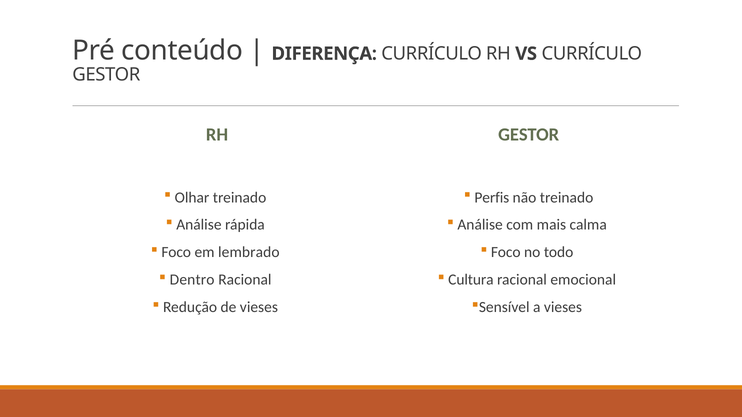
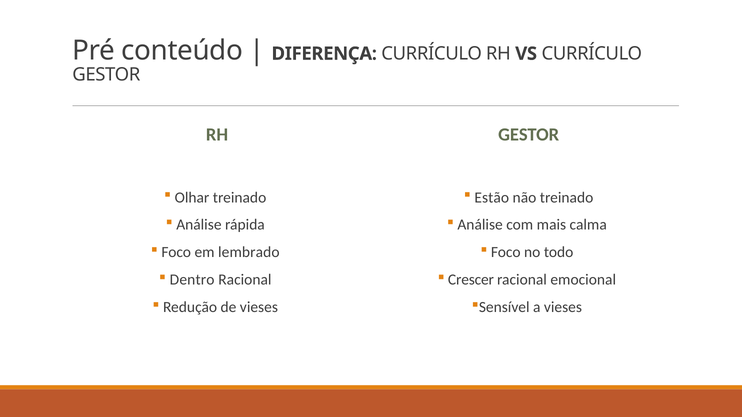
Perfis: Perfis -> Estão (492, 198)
Cultura: Cultura -> Crescer (471, 280)
